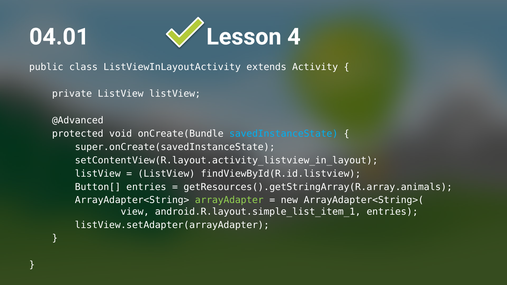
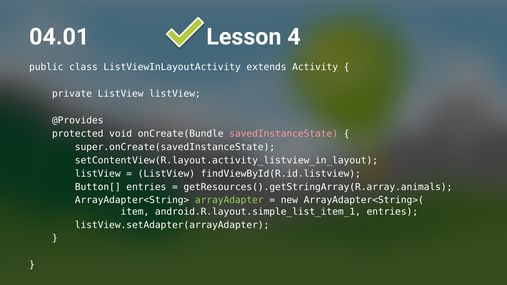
@Advanced: @Advanced -> @Provides (78, 120)
savedInstanceState colour: light blue -> pink (284, 134)
view: view -> item (135, 212)
